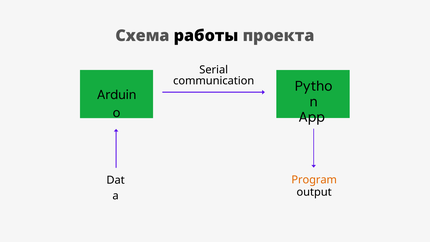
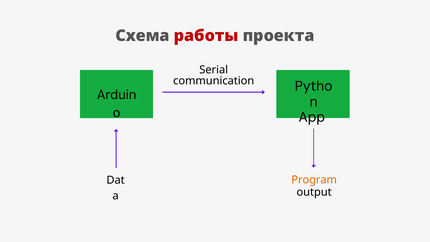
работы colour: black -> red (206, 36)
